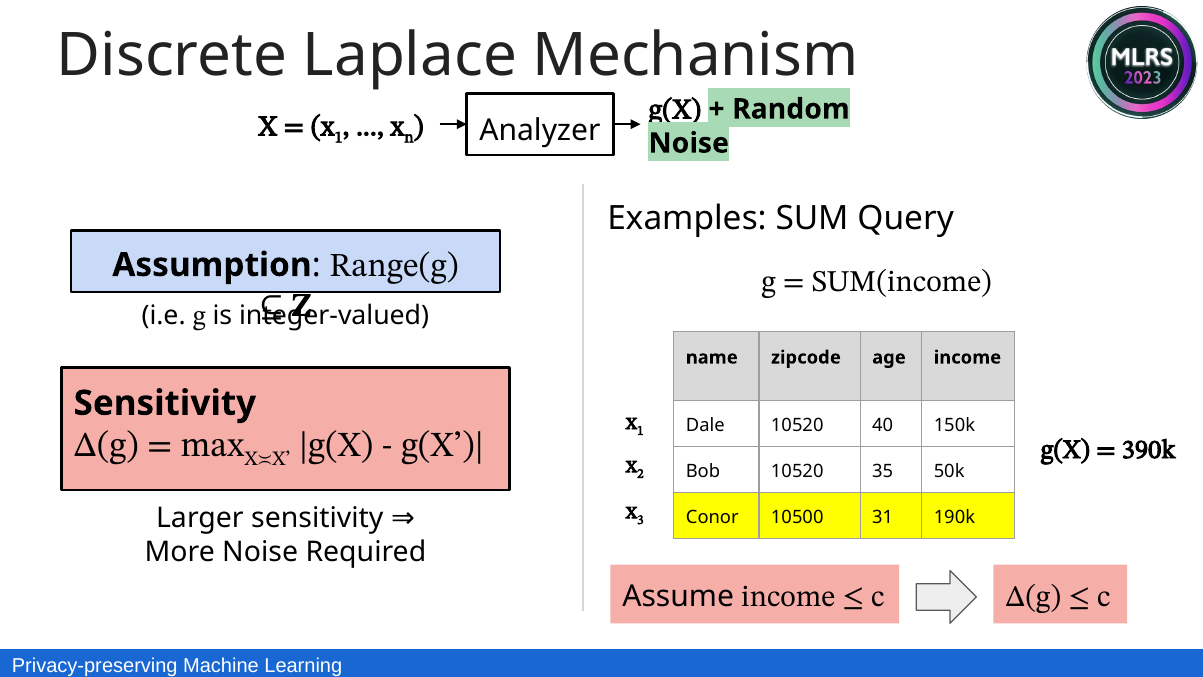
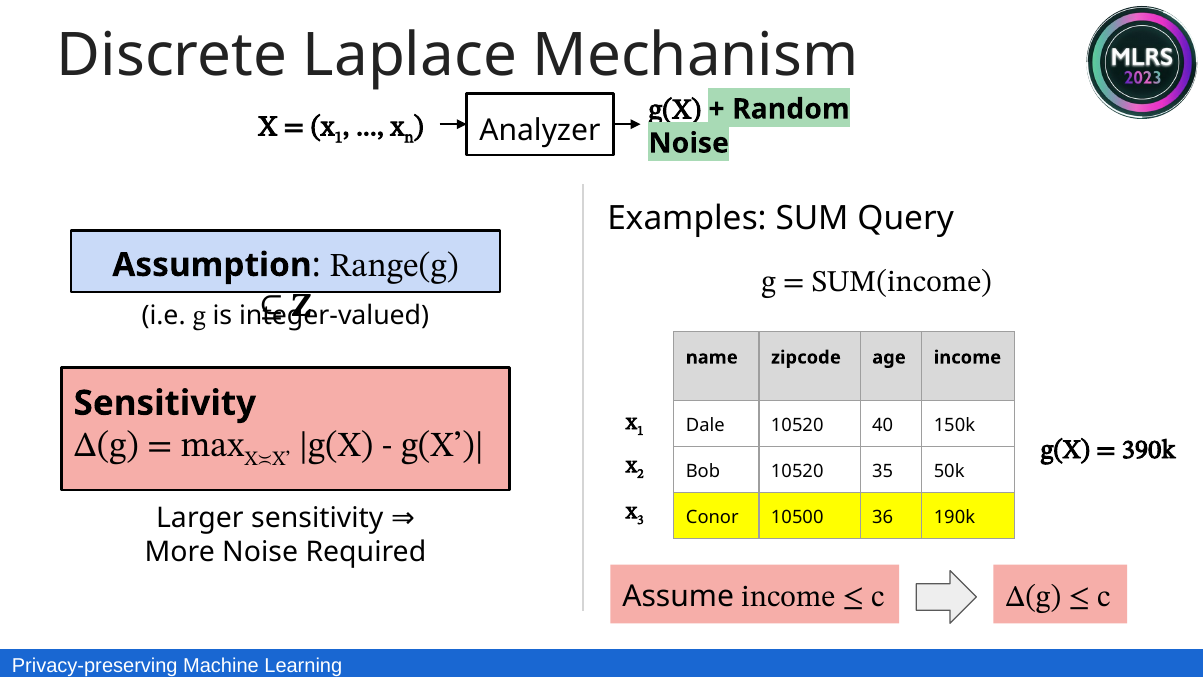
31: 31 -> 36 (883, 518)
